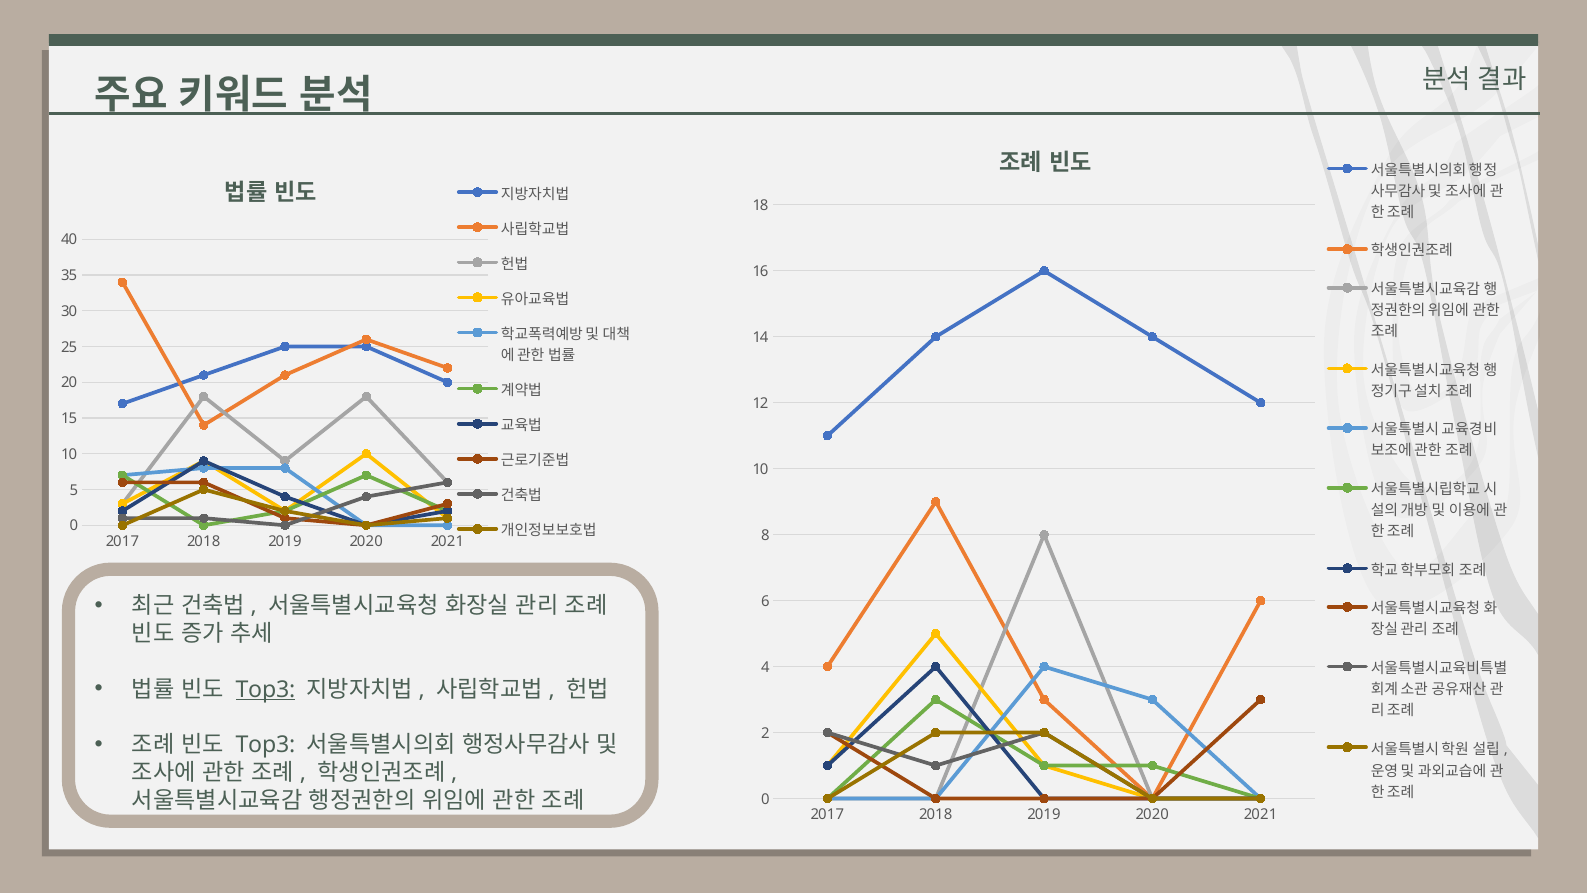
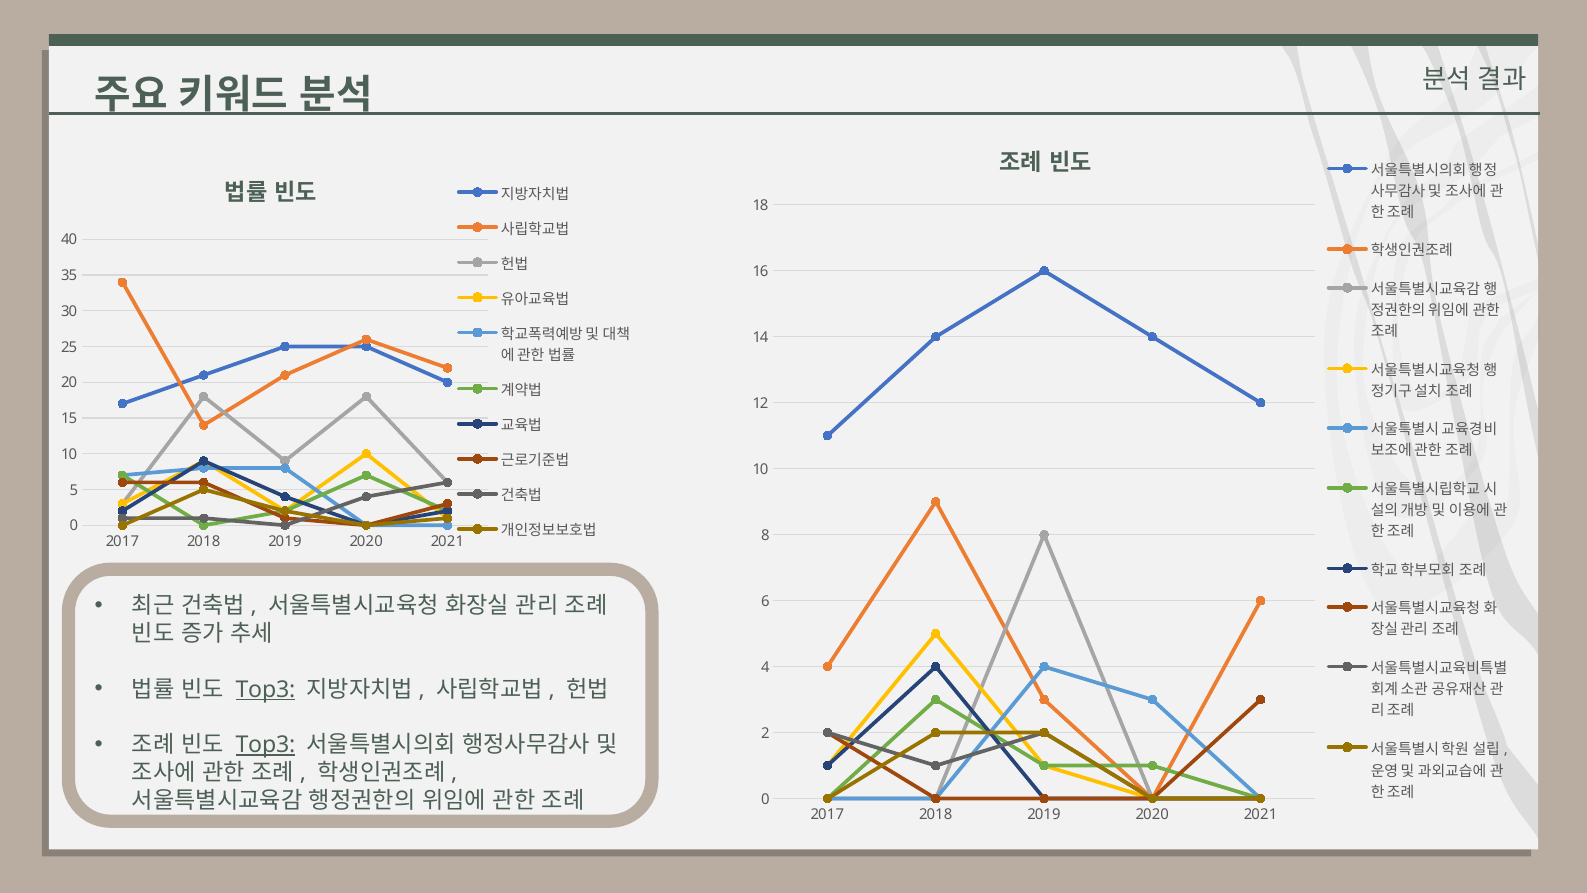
Top3 underline: none -> present (265, 745)
